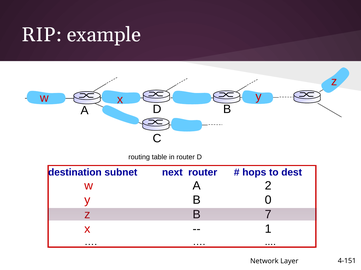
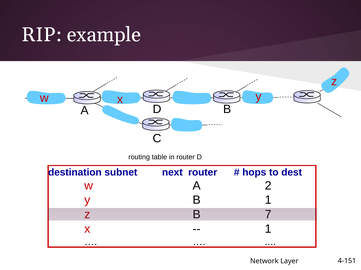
B 0: 0 -> 1 (268, 201)
